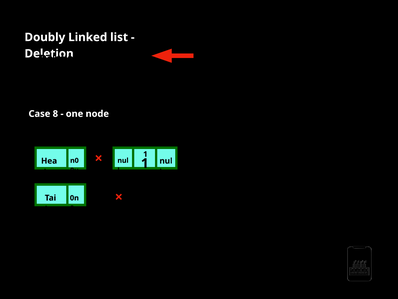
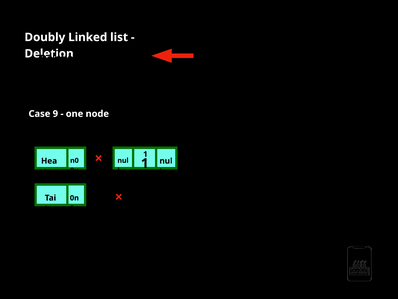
8: 8 -> 9 (55, 114)
